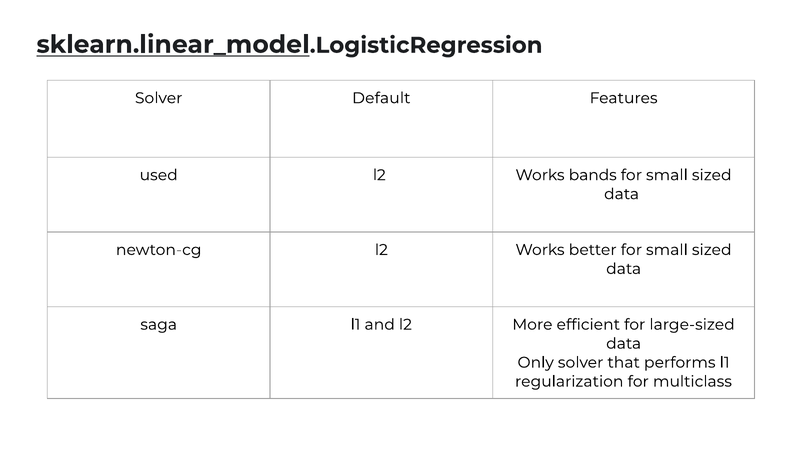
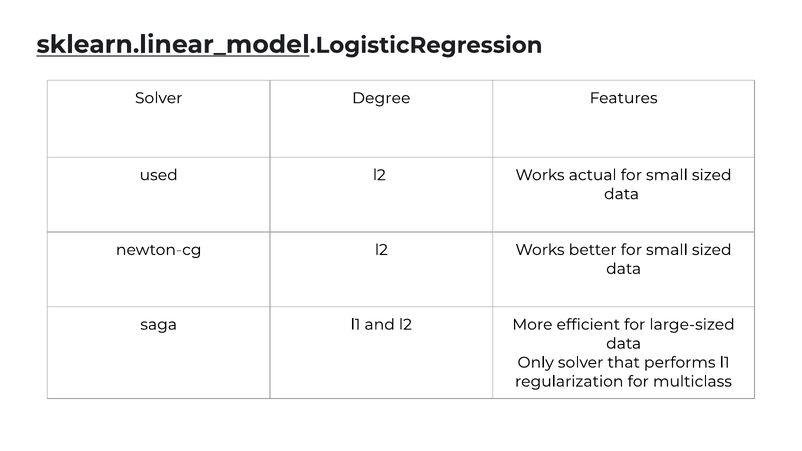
Default: Default -> Degree (381, 98)
bands: bands -> actual (593, 175)
